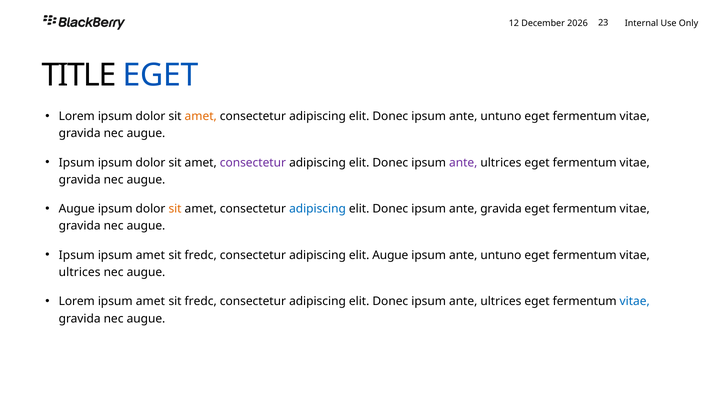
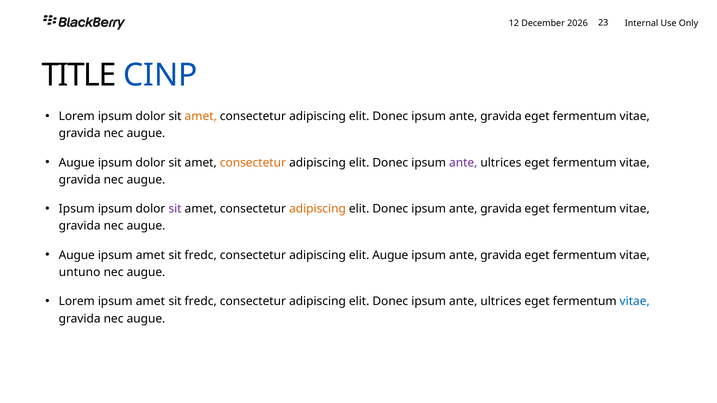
EGET: EGET -> CINP (160, 75)
untuno: untuno -> gravida (501, 116)
Ipsum: Ipsum -> Augue (77, 163)
consectetur colour: purple -> orange (253, 163)
Augue: Augue -> Ipsum (77, 209)
sit colour: orange -> purple (175, 209)
adipiscing colour: blue -> orange (318, 209)
Ipsum: Ipsum -> Augue (77, 255)
untuno: untuno -> gravida (501, 255)
ultrices: ultrices -> untuno (80, 273)
